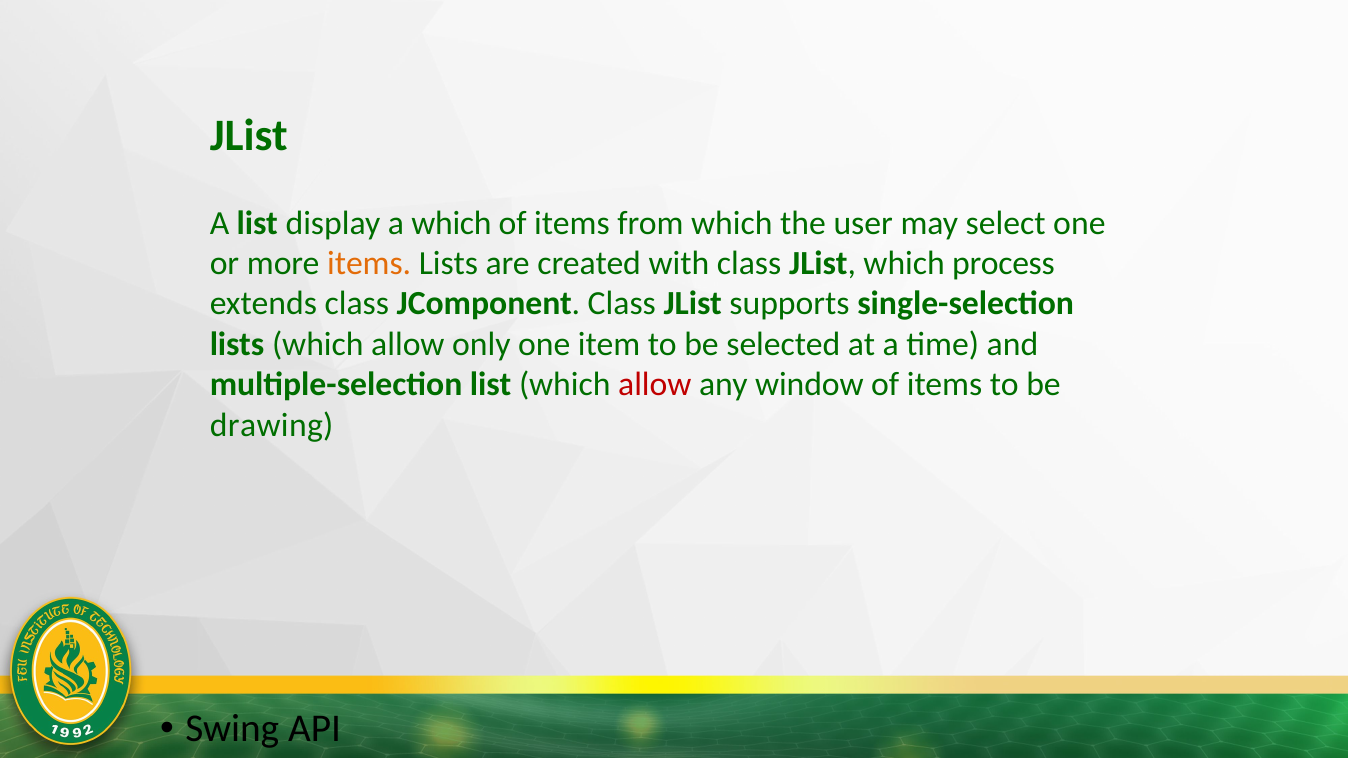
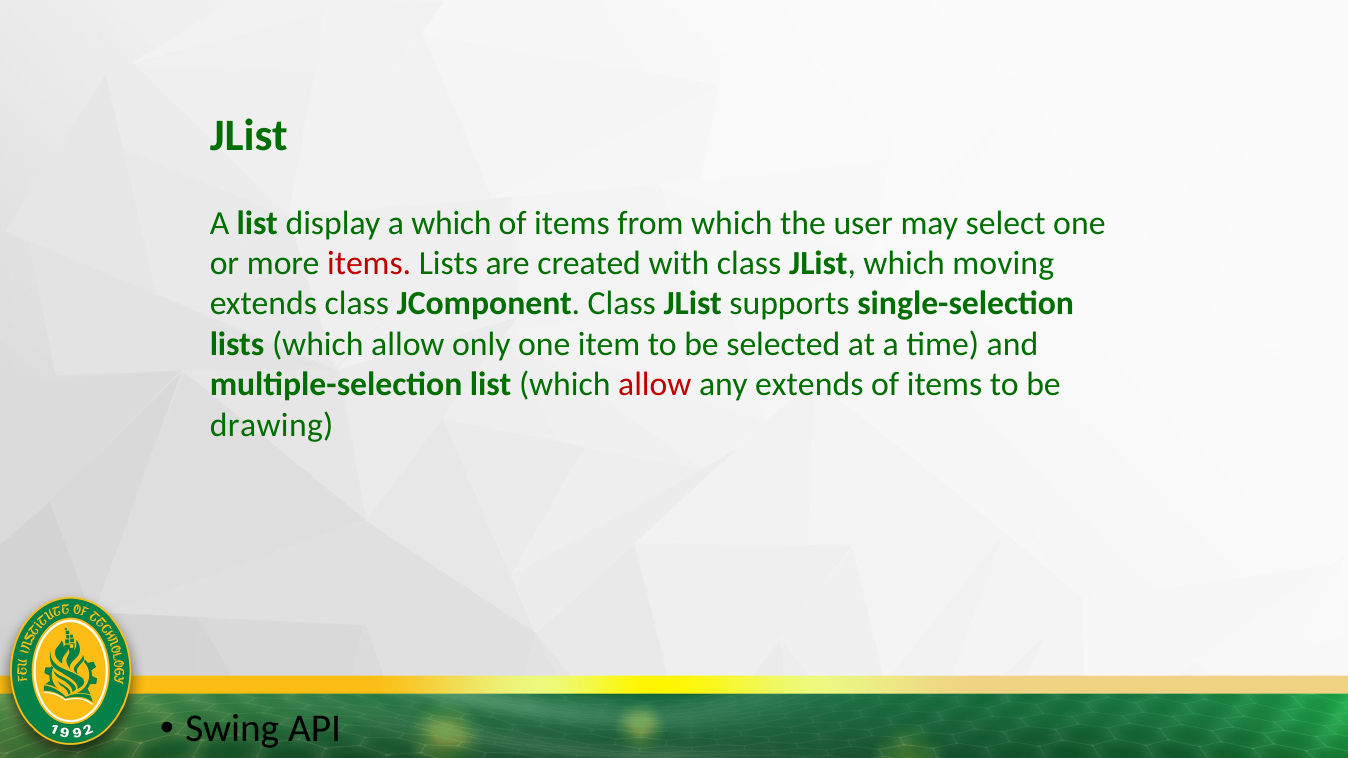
items colour: orange -> red (369, 263)
process: process -> moving (1003, 263)
any window: window -> extends (809, 385)
